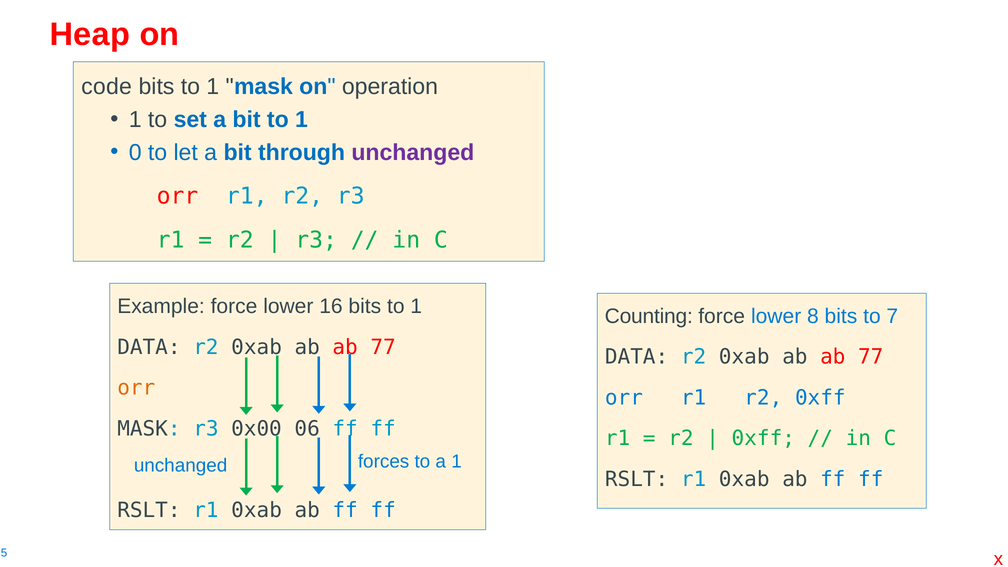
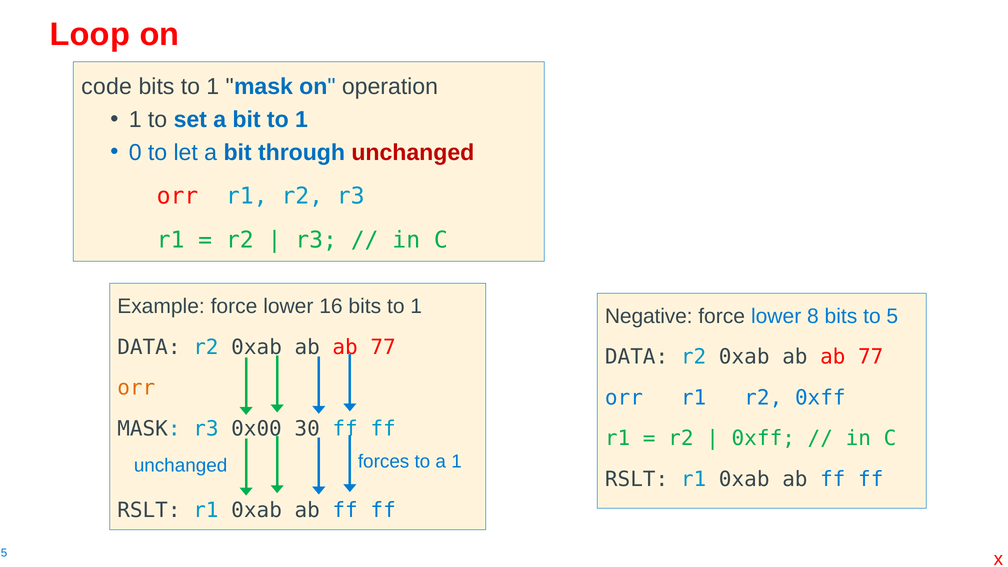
Heap: Heap -> Loop (90, 34)
unchanged colour: purple -> red (413, 153)
Counting: Counting -> Negative (649, 316)
7: 7 -> 5 (892, 316)
06: 06 -> 30 (307, 429)
